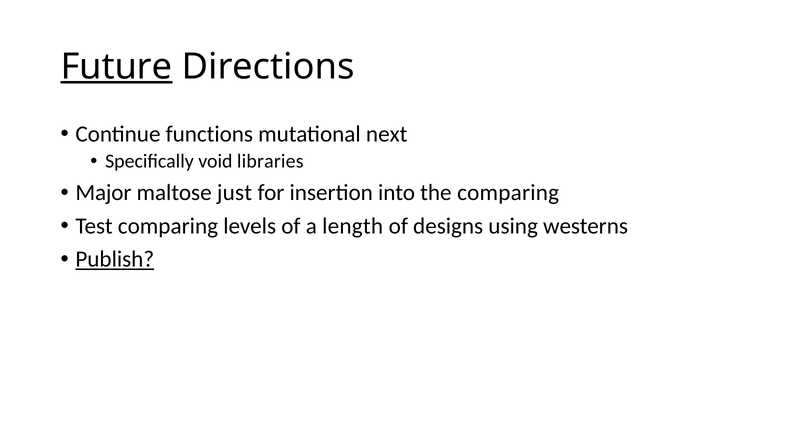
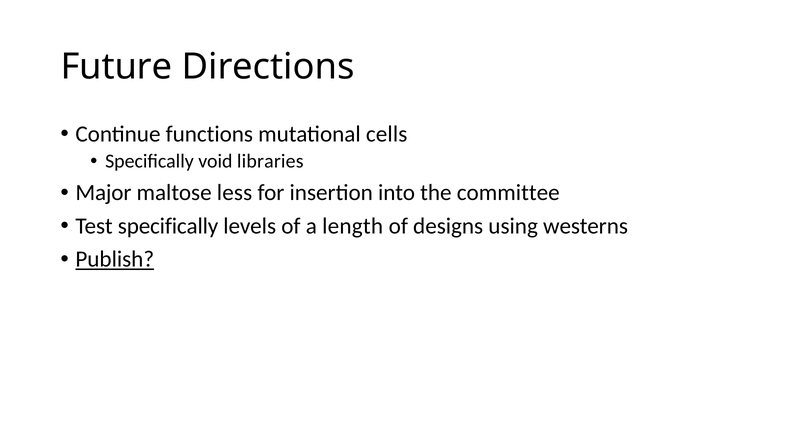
Future underline: present -> none (116, 67)
next: next -> cells (387, 134)
just: just -> less (235, 193)
the comparing: comparing -> committee (508, 193)
Test comparing: comparing -> specifically (168, 226)
